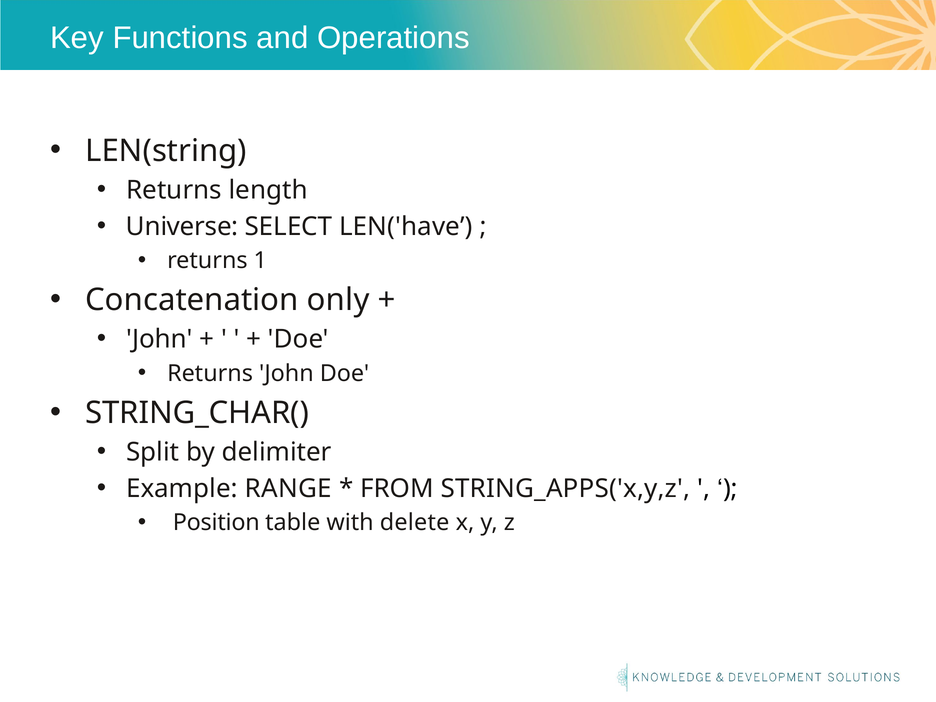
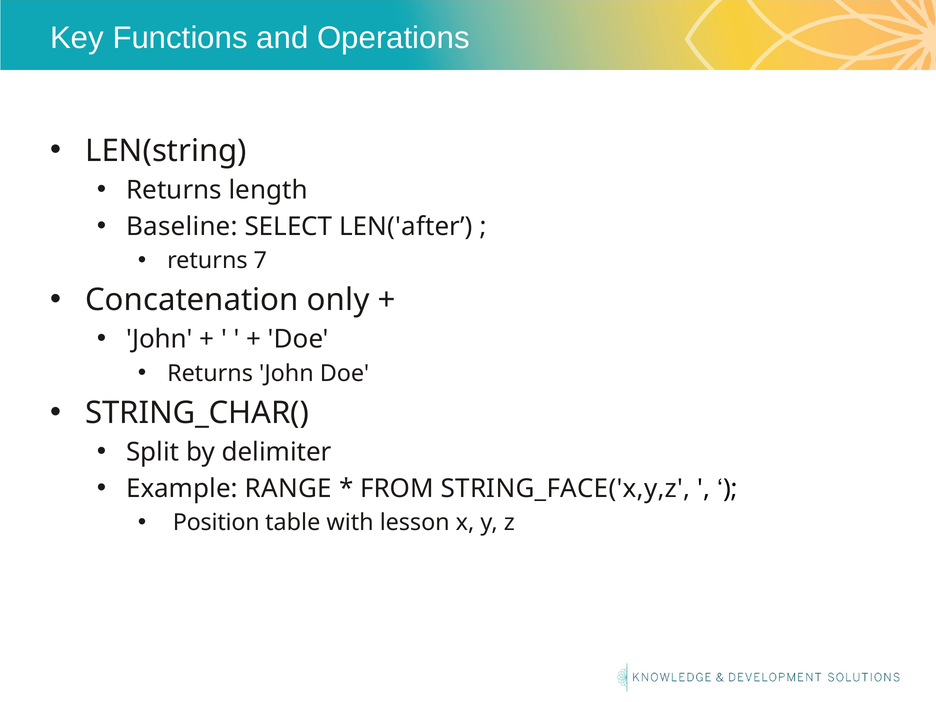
Universe: Universe -> Baseline (182, 226)
LEN('have: LEN('have -> LEN('after (406, 226)
1: 1 -> 7 (260, 261)
STRING_APPS('x,y,z: STRING_APPS('x,y,z -> STRING_FACE('x,y,z (566, 489)
delete: delete -> lesson (415, 523)
